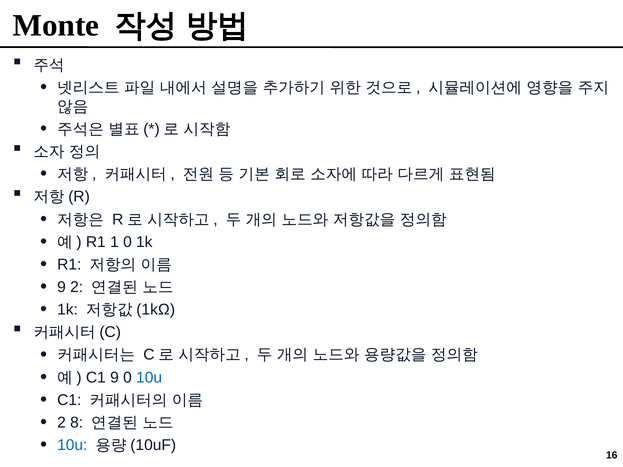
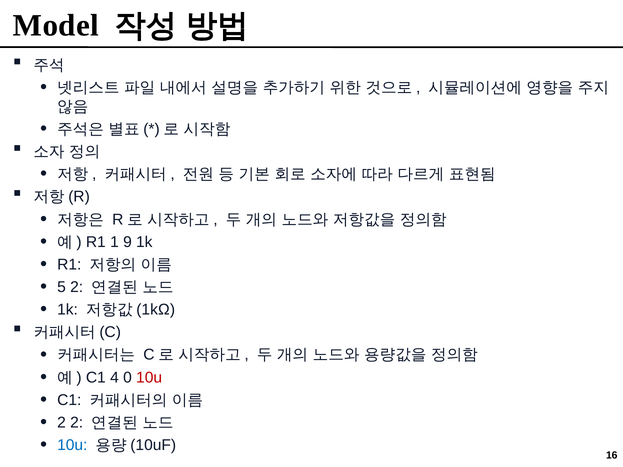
Monte: Monte -> Model (56, 26)
1 0: 0 -> 9 (127, 242)
9: 9 -> 5 (62, 287)
C1 9: 9 -> 4 (115, 378)
10u colour: blue -> red (149, 378)
2 8: 8 -> 2 (77, 423)
